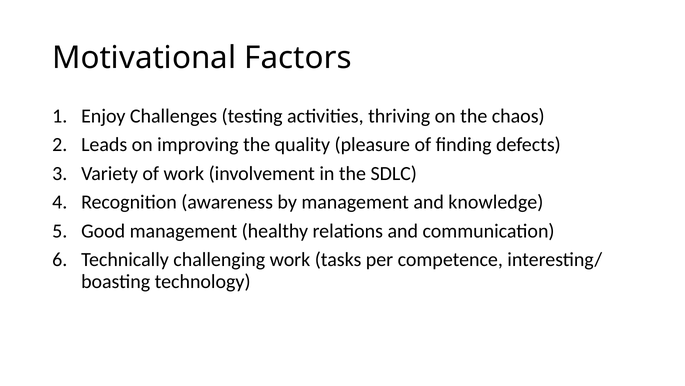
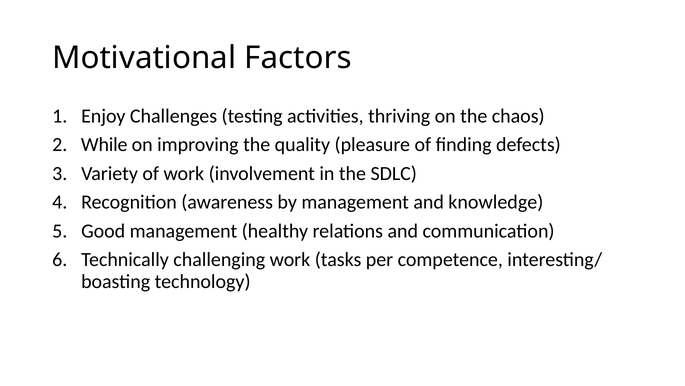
Leads: Leads -> While (104, 145)
